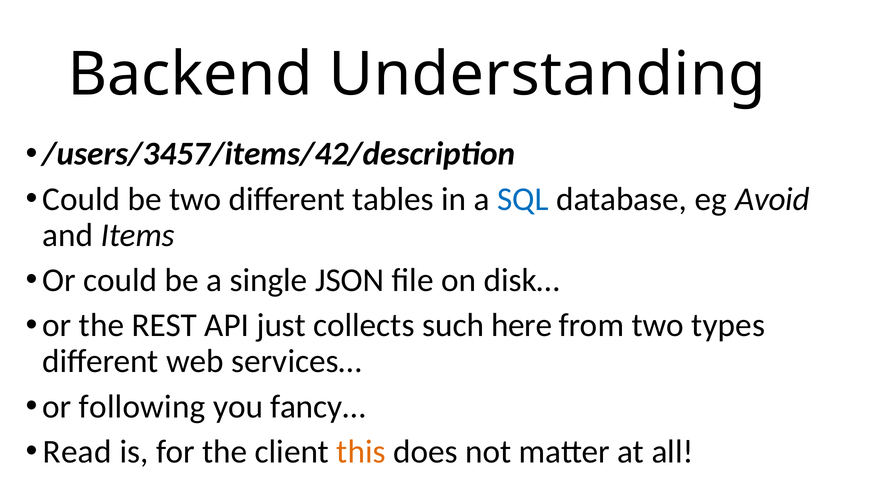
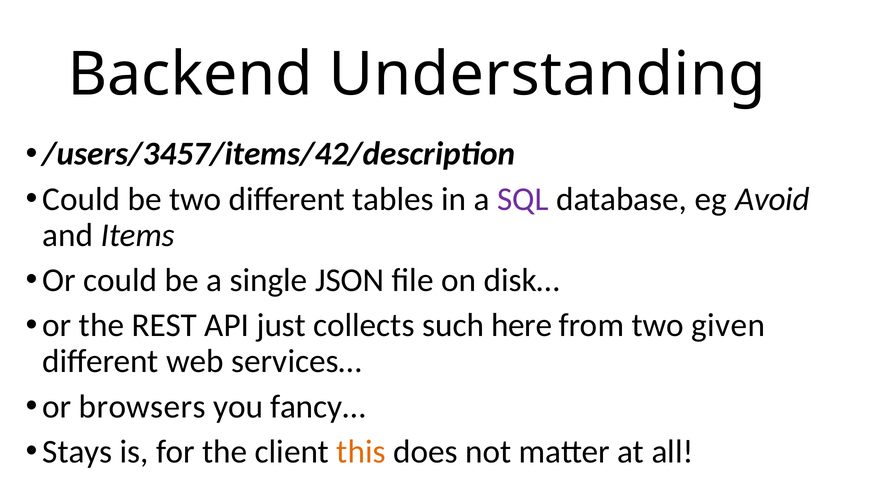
SQL colour: blue -> purple (523, 199)
types: types -> given (728, 325)
following: following -> browsers (142, 406)
Read: Read -> Stays (77, 452)
